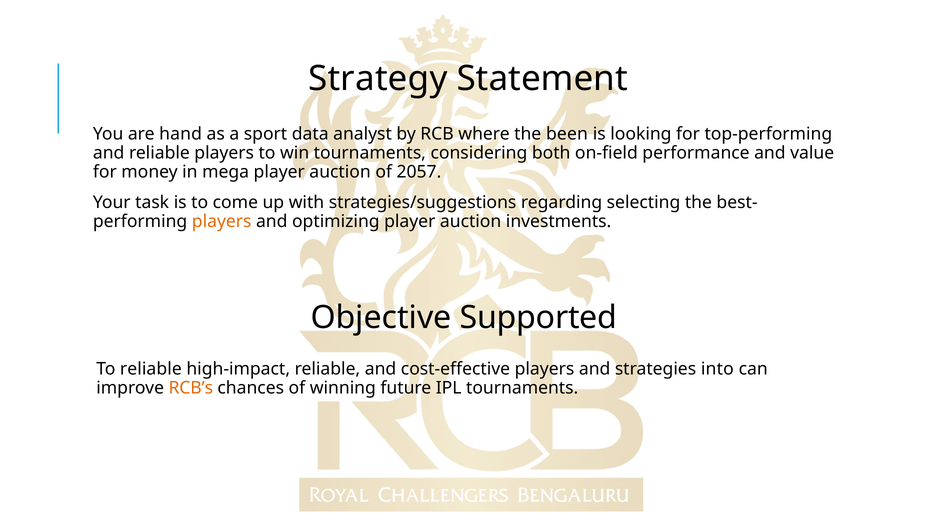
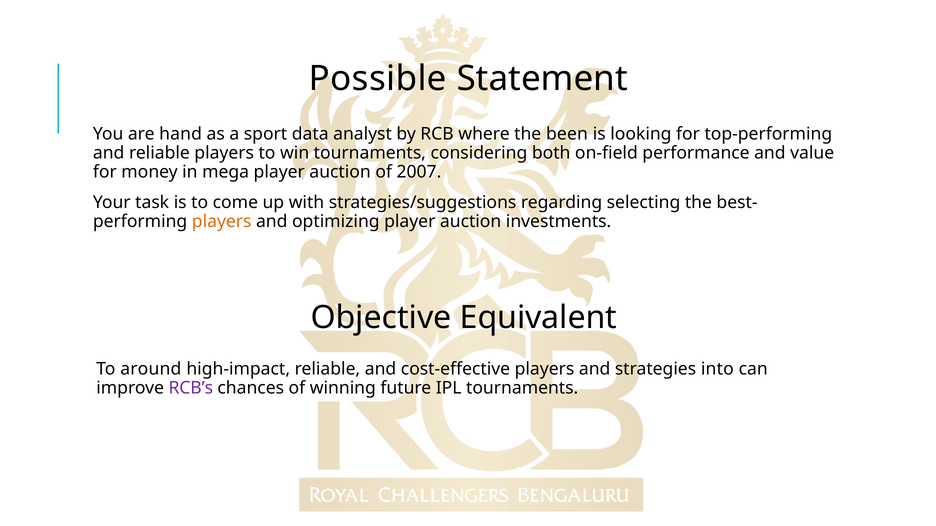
Strategy: Strategy -> Possible (378, 79)
2057: 2057 -> 2007 (419, 172)
Supported: Supported -> Equivalent (538, 318)
To reliable: reliable -> around (151, 369)
RCB’s colour: orange -> purple (191, 388)
